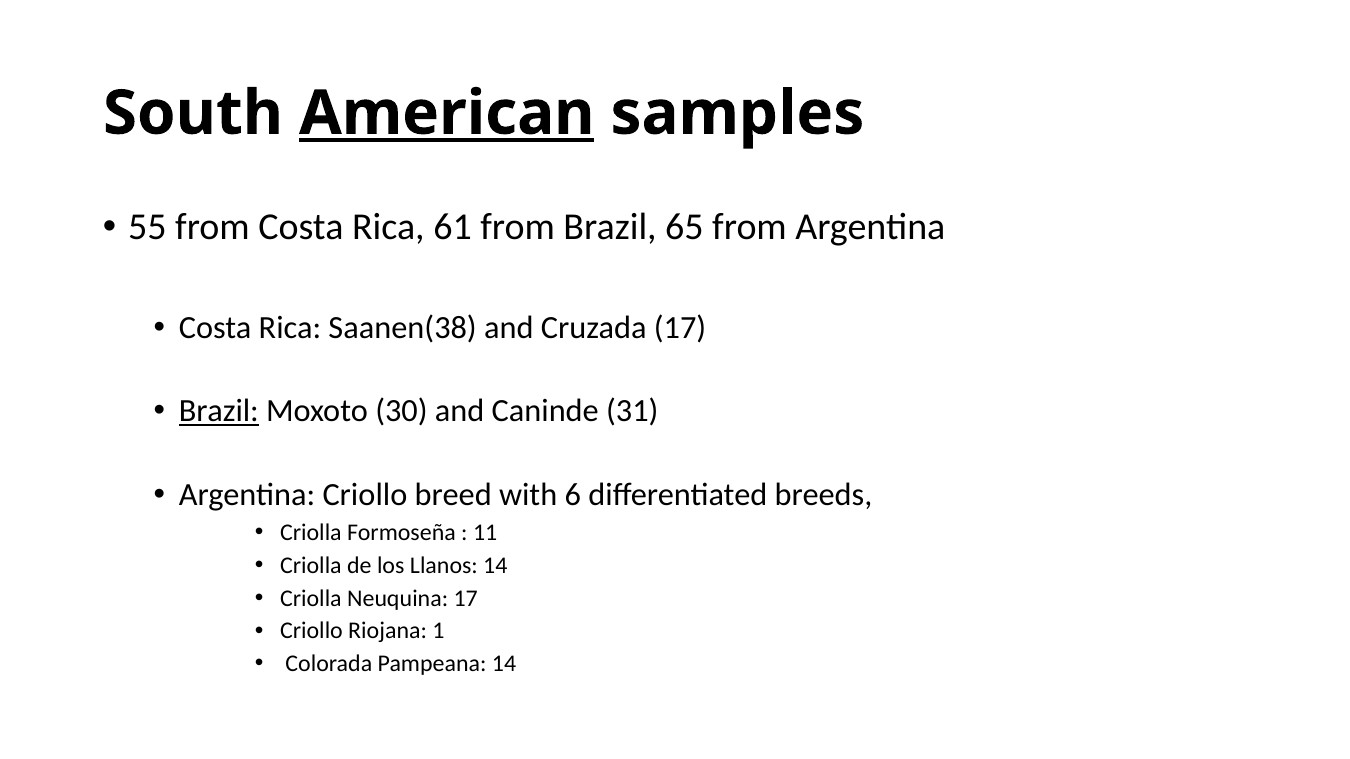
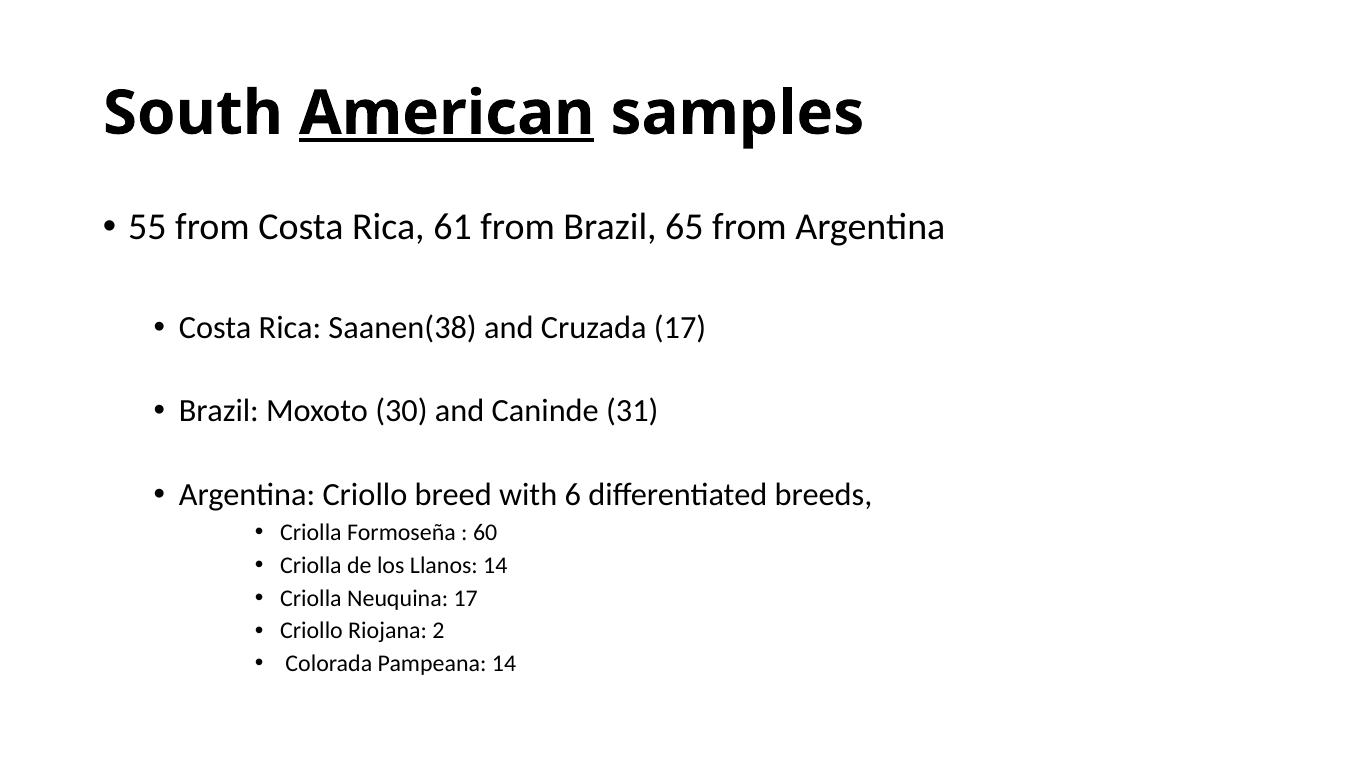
Brazil underline: present -> none (219, 411)
11: 11 -> 60 (485, 533)
1: 1 -> 2 (438, 631)
